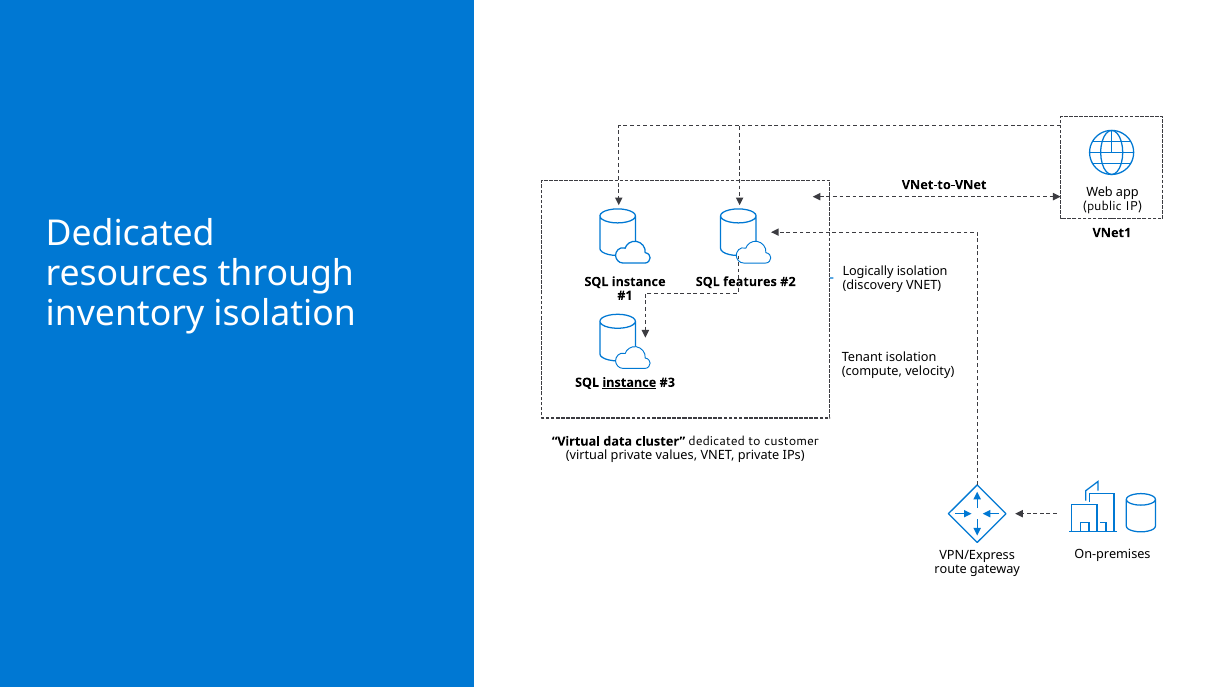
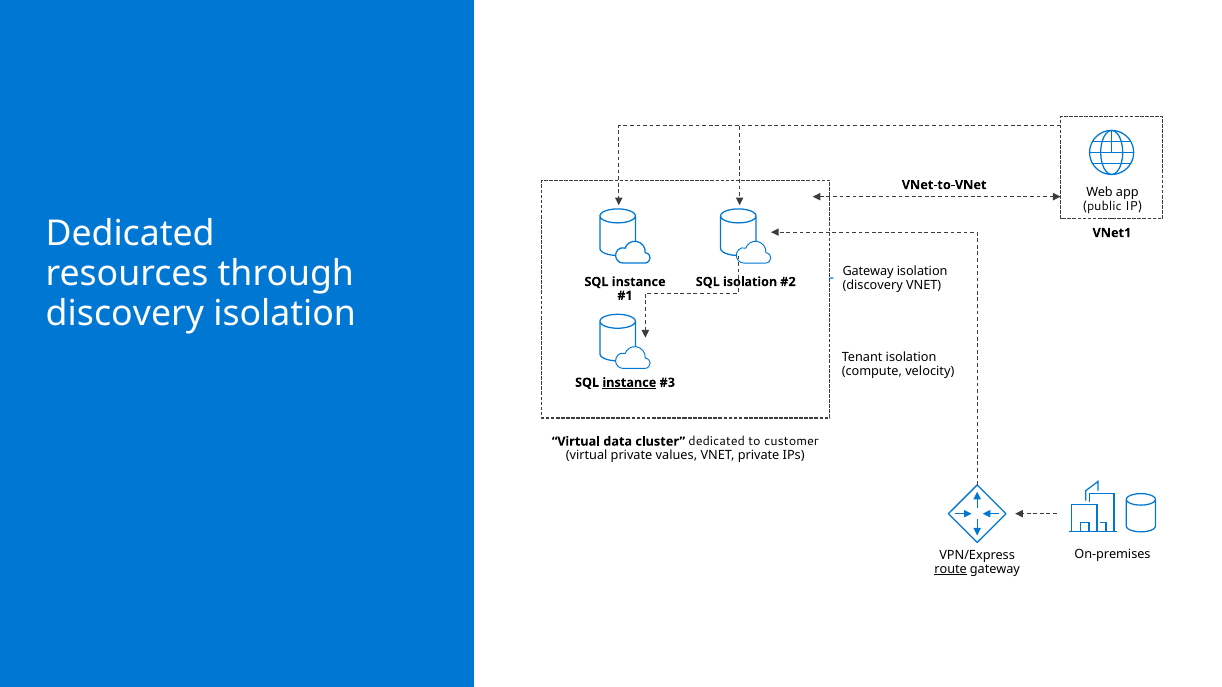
Logically: Logically -> Gateway (868, 271)
SQL features: features -> isolation (750, 282)
inventory: inventory -> discovery (125, 314)
route underline: none -> present (951, 570)
